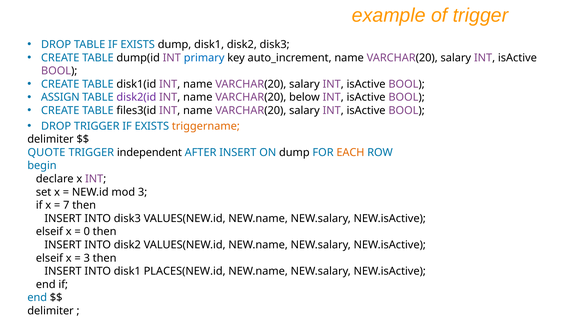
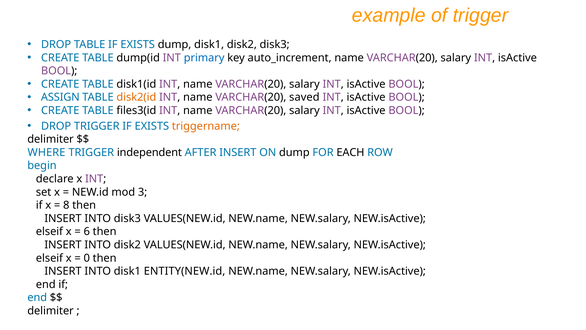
disk2(id colour: purple -> orange (136, 97)
below: below -> saved (304, 97)
QUOTE: QUOTE -> WHERE (46, 152)
EACH colour: orange -> black (350, 152)
7: 7 -> 8 (66, 205)
0: 0 -> 6 (87, 231)
3: 3 -> 0 (87, 258)
PLACES(NEW.id: PLACES(NEW.id -> ENTITY(NEW.id (185, 271)
